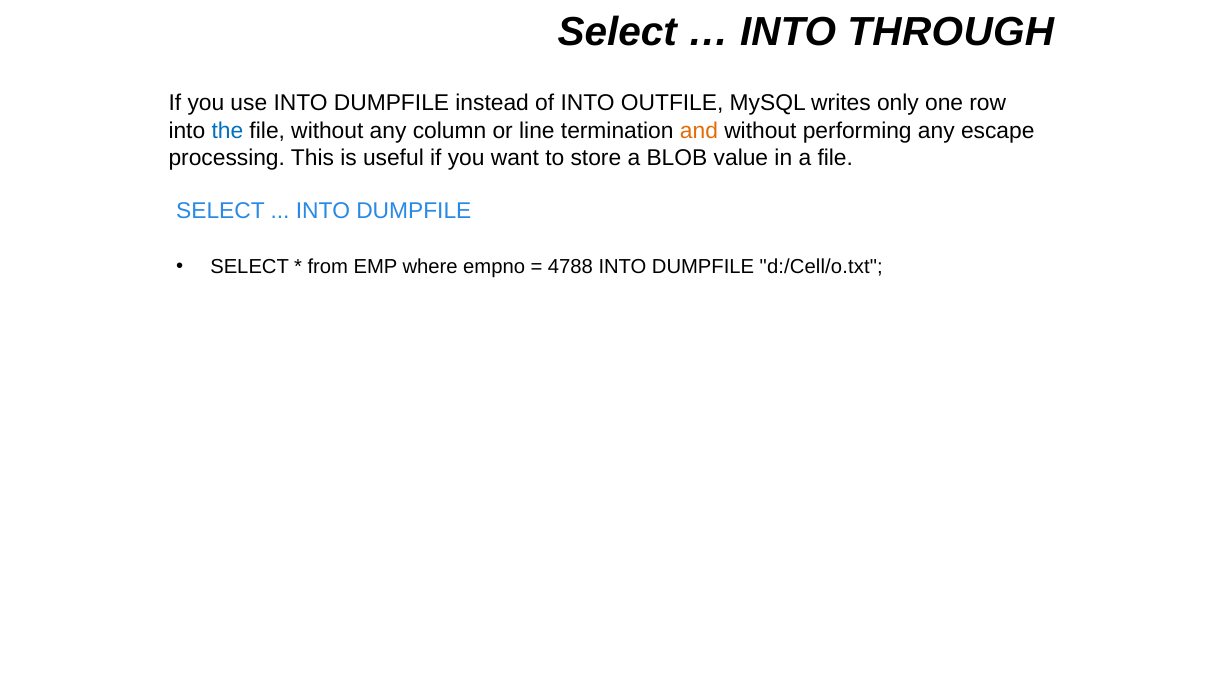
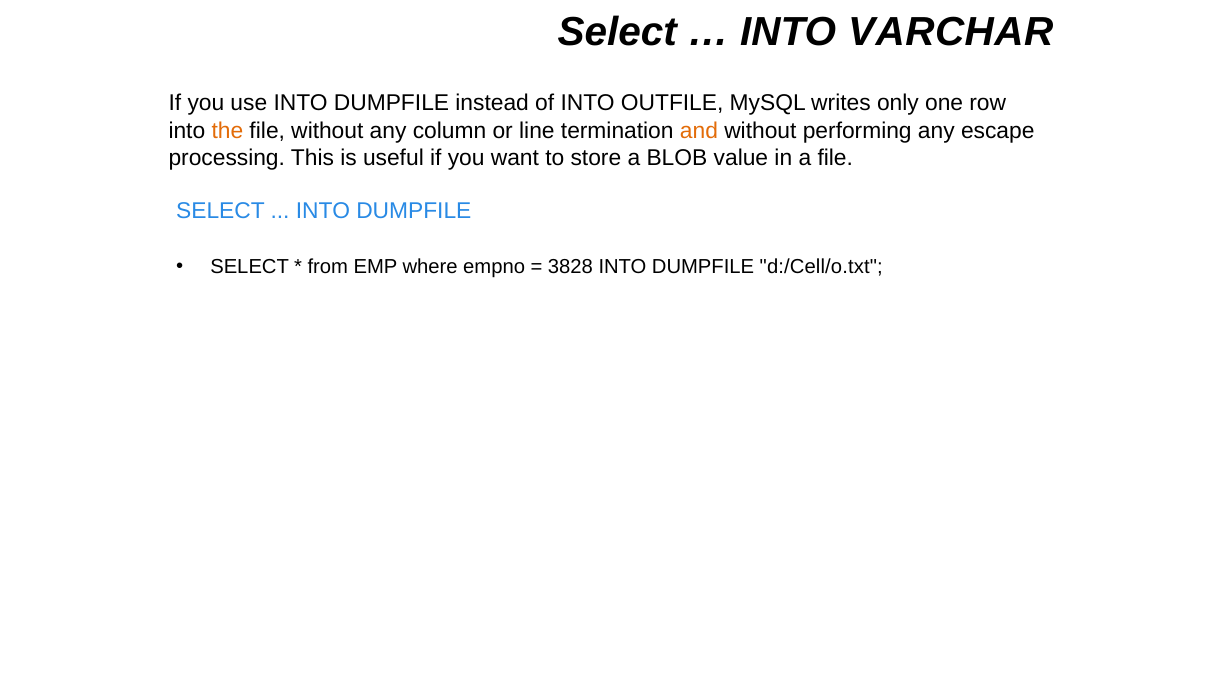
THROUGH: THROUGH -> VARCHAR (951, 32)
the colour: blue -> orange (227, 131)
4788: 4788 -> 3828 (570, 267)
